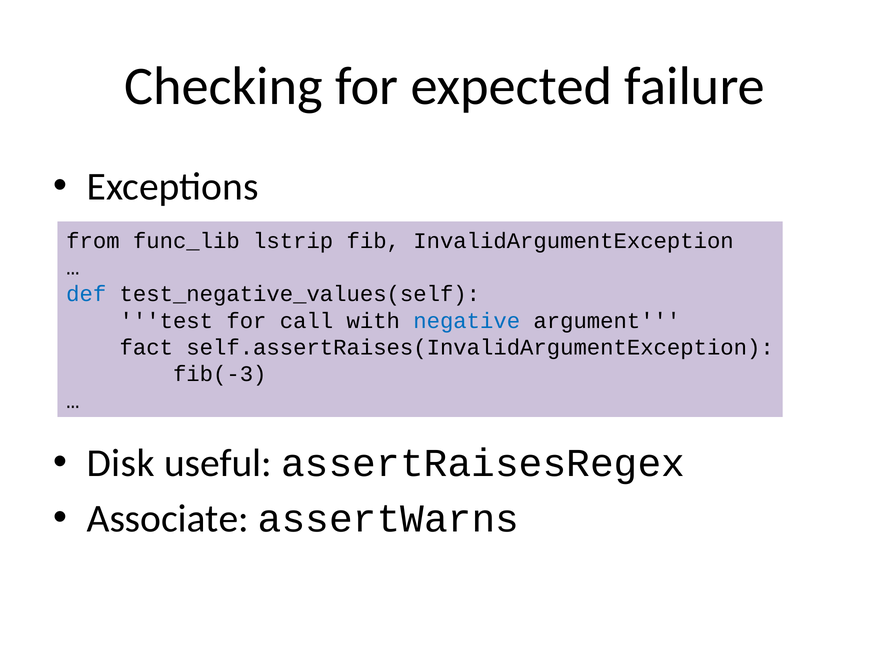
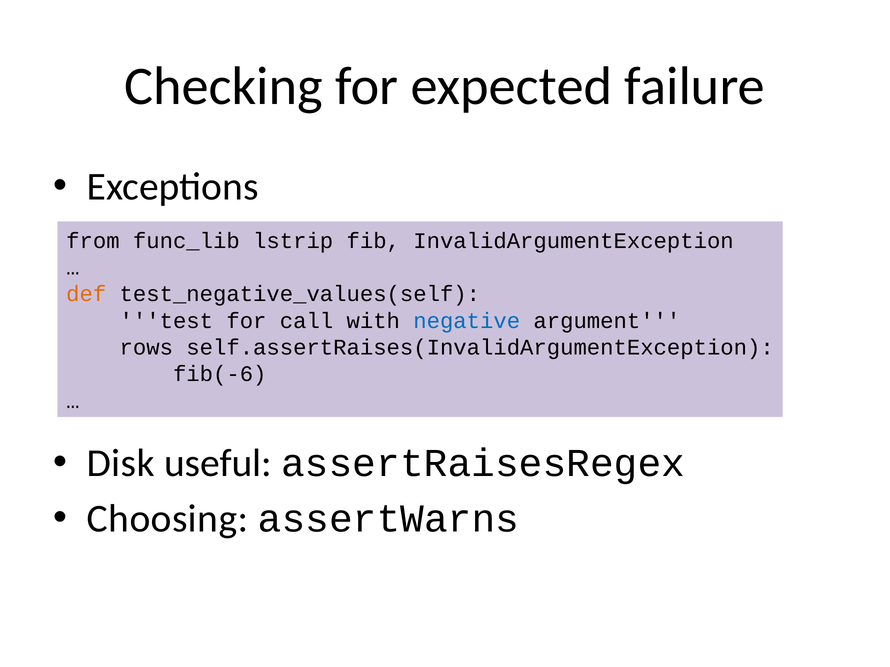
def colour: blue -> orange (86, 294)
fact: fact -> rows (146, 348)
fib(-3: fib(-3 -> fib(-6 (220, 374)
Associate: Associate -> Choosing (168, 519)
